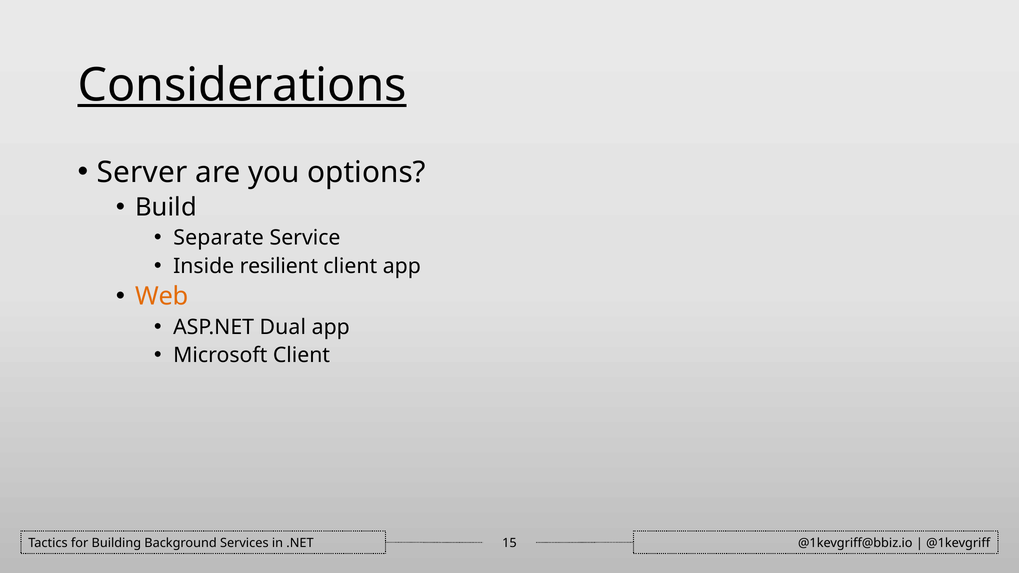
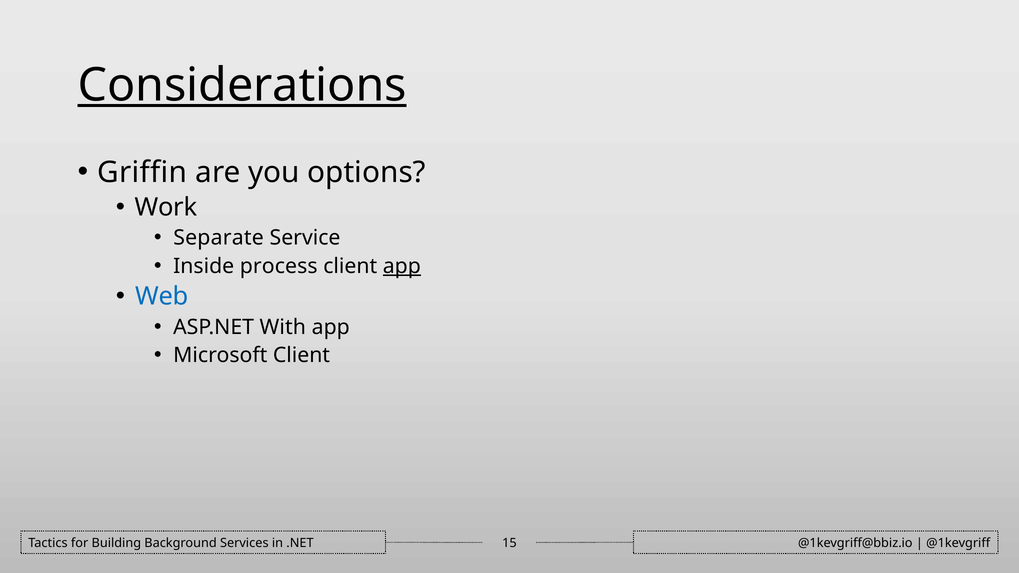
Server: Server -> Griffin (142, 172)
Build: Build -> Work (166, 207)
resilient: resilient -> process (279, 266)
app underline: none -> present (402, 266)
Web colour: orange -> blue (162, 297)
Dual: Dual -> With (283, 327)
